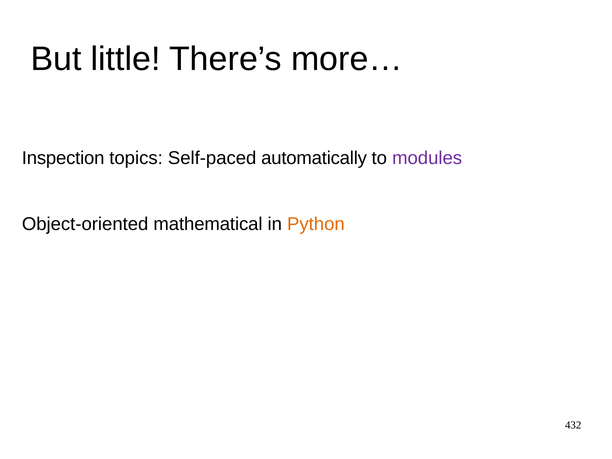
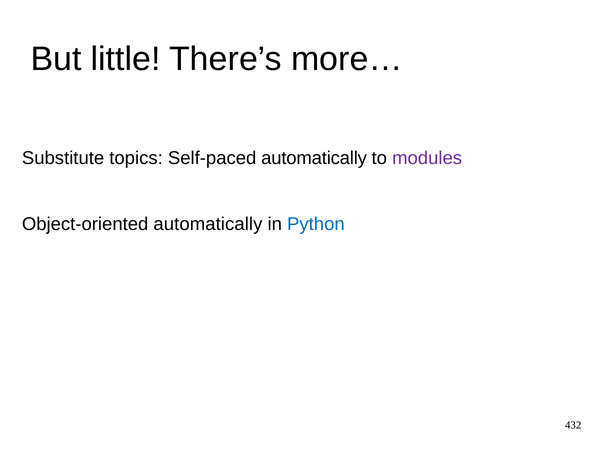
Inspection: Inspection -> Substitute (63, 158)
Object-oriented mathematical: mathematical -> automatically (208, 224)
Python colour: orange -> blue (316, 224)
